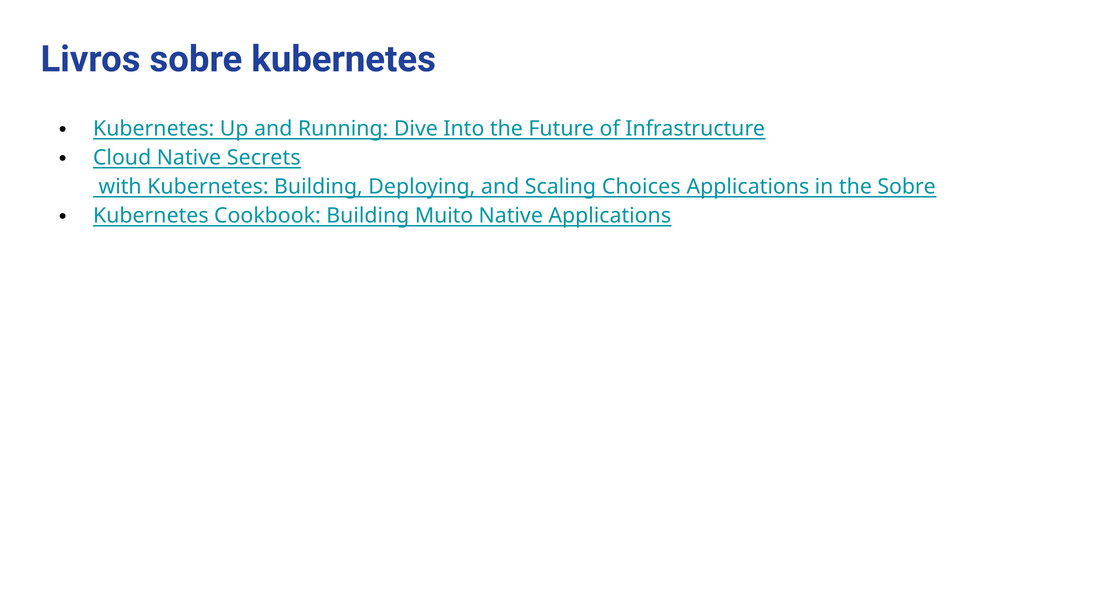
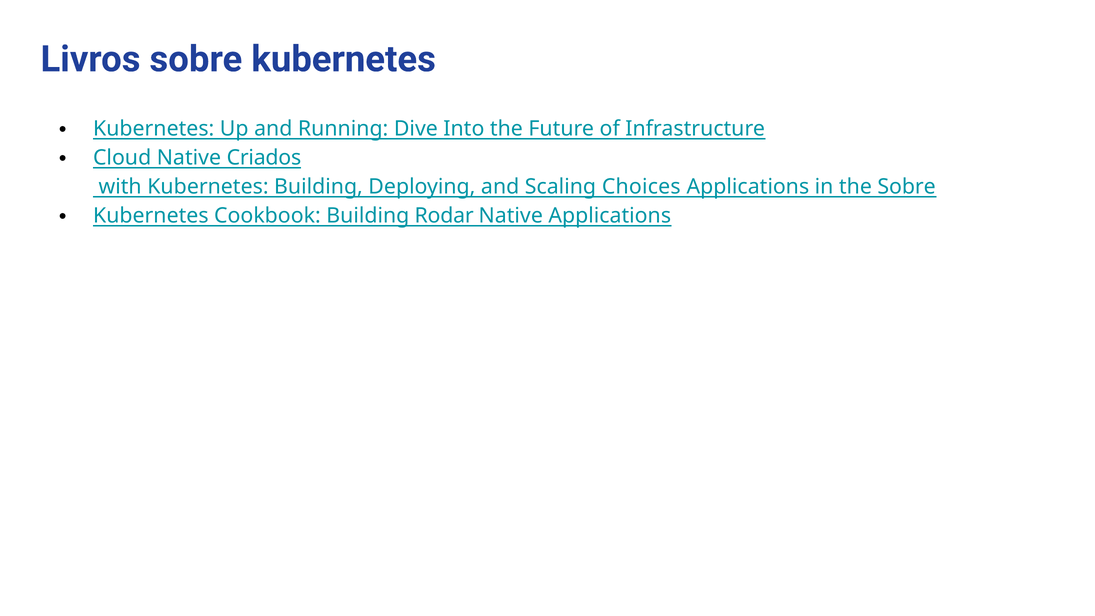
Secrets: Secrets -> Criados (264, 158)
Muito: Muito -> Rodar (444, 216)
